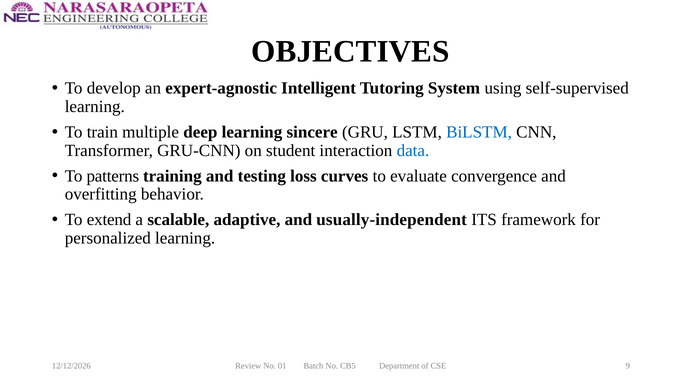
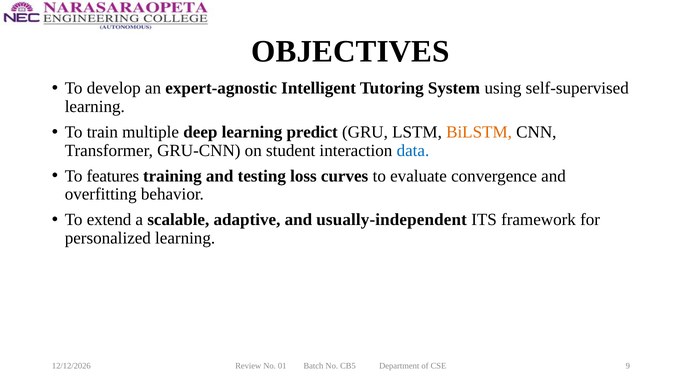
sincere: sincere -> predict (312, 132)
BiLSTM colour: blue -> orange (479, 132)
patterns: patterns -> features (113, 176)
